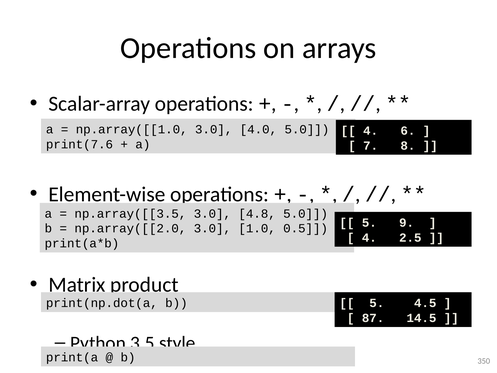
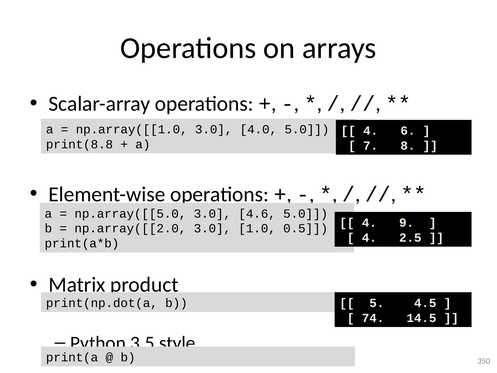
print(7.6: print(7.6 -> print(8.8 (79, 144)
np.array([[3.5: np.array([[3.5 -> np.array([[5.0 (130, 213)
4.8: 4.8 -> 4.6 (257, 213)
5: 5 -> 4 (369, 223)
87: 87 -> 74 (373, 318)
